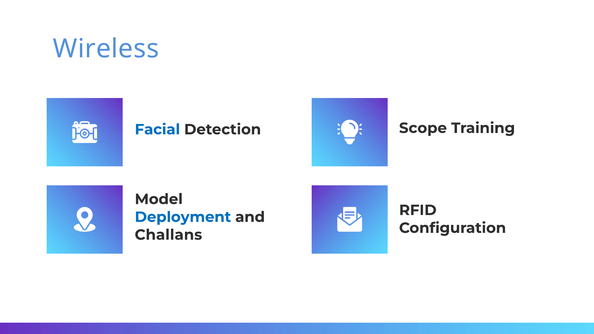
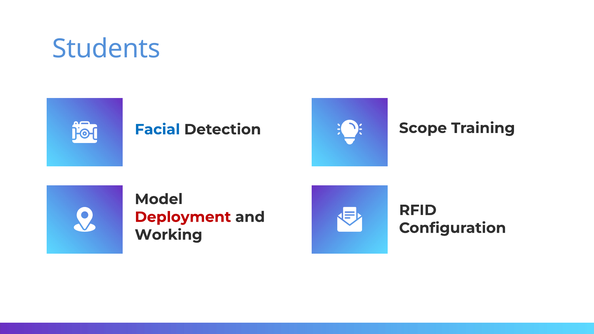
Wireless: Wireless -> Students (106, 49)
Deployment colour: blue -> red (183, 217)
Challans: Challans -> Working (169, 235)
